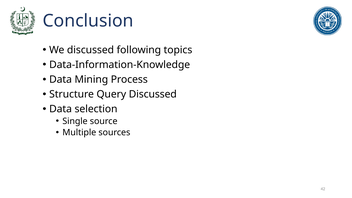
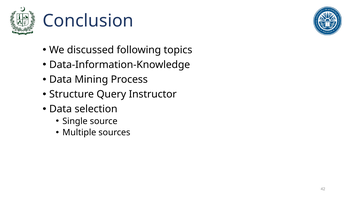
Query Discussed: Discussed -> Instructor (153, 94)
